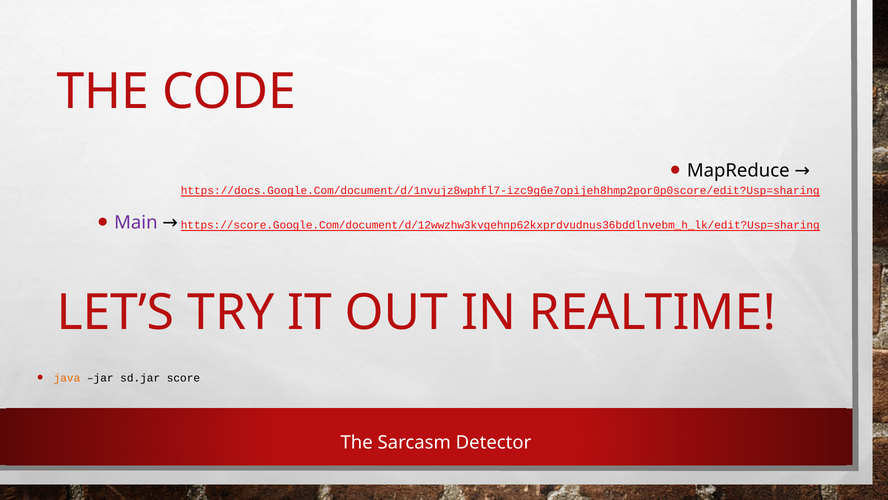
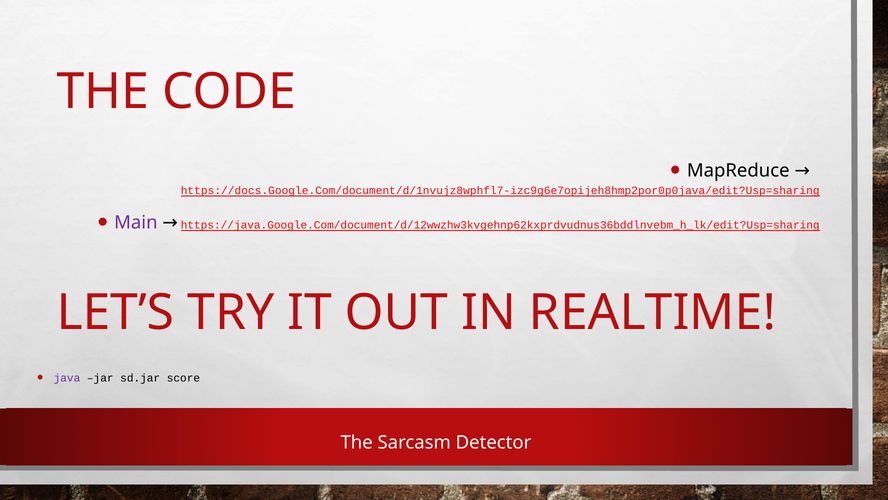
https://docs.Google.Com/document/d/1nvujz8wphfl7-izc9g6e7opijeh8hmp2por0p0score/edit?Usp=sharing: https://docs.Google.Com/document/d/1nvujz8wphfl7-izc9g6e7opijeh8hmp2por0p0score/edit?Usp=sharing -> https://docs.Google.Com/document/d/1nvujz8wphfl7-izc9g6e7opijeh8hmp2por0p0java/edit?Usp=sharing (500, 190)
https://score.Google.Com/document/d/12wwzhw3kvgehnp62kxprdvudnus36bddlnvebm_h_lk/edit?Usp=sharing: https://score.Google.Com/document/d/12wwzhw3kvgehnp62kxprdvudnus36bddlnvebm_h_lk/edit?Usp=sharing -> https://java.Google.Com/document/d/12wwzhw3kvgehnp62kxprdvudnus36bddlnvebm_h_lk/edit?Usp=sharing (500, 225)
java colour: orange -> purple (67, 378)
